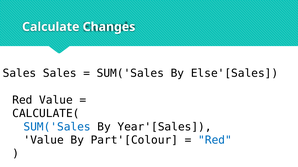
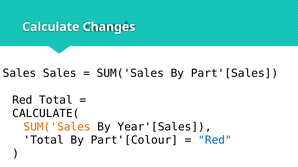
Else'[Sales: Else'[Sales -> Part'[Sales (235, 73)
Red Value: Value -> Total (56, 100)
SUM('Sales colour: blue -> orange (57, 127)
Value: Value -> Total (44, 141)
